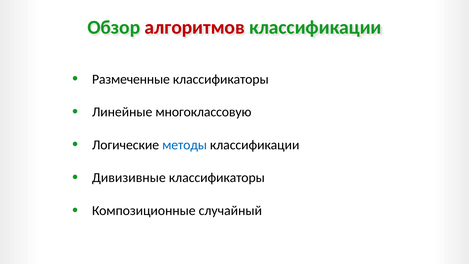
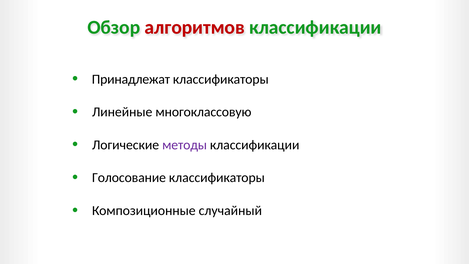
Размеченные: Размеченные -> Принадлежат (131, 79)
методы colour: blue -> purple (185, 145)
Дивизивные: Дивизивные -> Голосование (129, 178)
